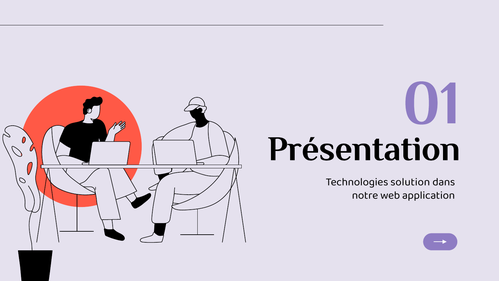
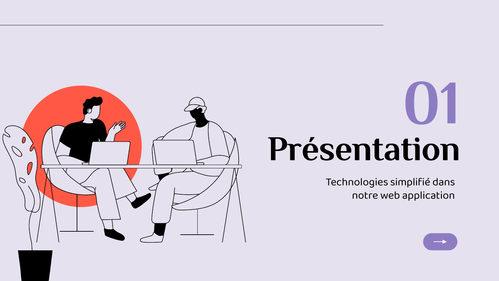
solution: solution -> simplifié (410, 182)
